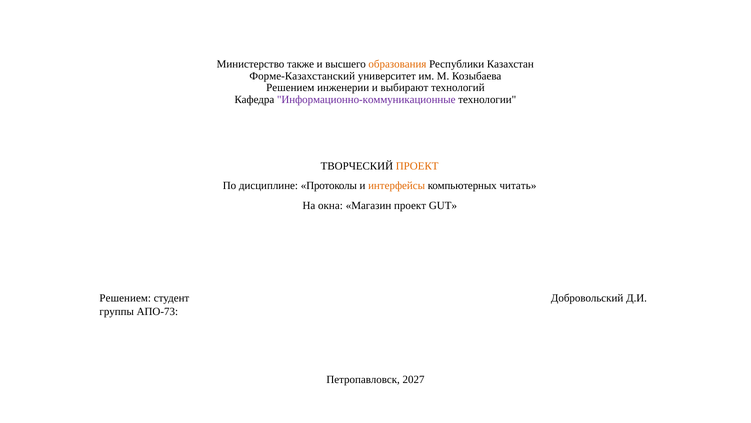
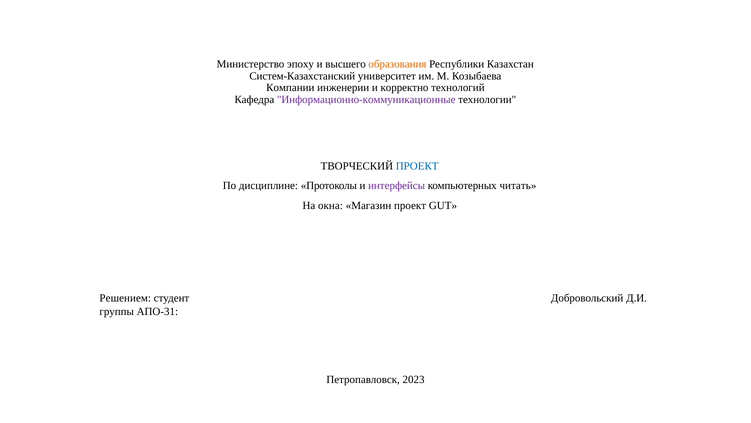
также: также -> эпоху (301, 64)
Форме-Казахстанский: Форме-Казахстанский -> Систем-Казахстанский (302, 76)
Решением: Решением -> Компании (290, 88)
выбирают: выбирают -> корректно (405, 88)
ПРОЕКТ colour: orange -> blue (417, 166)
интерфейсы colour: orange -> purple (397, 185)
АПО-73: АПО-73 -> АПО-31 (157, 311)
2027: 2027 -> 2023 (414, 379)
